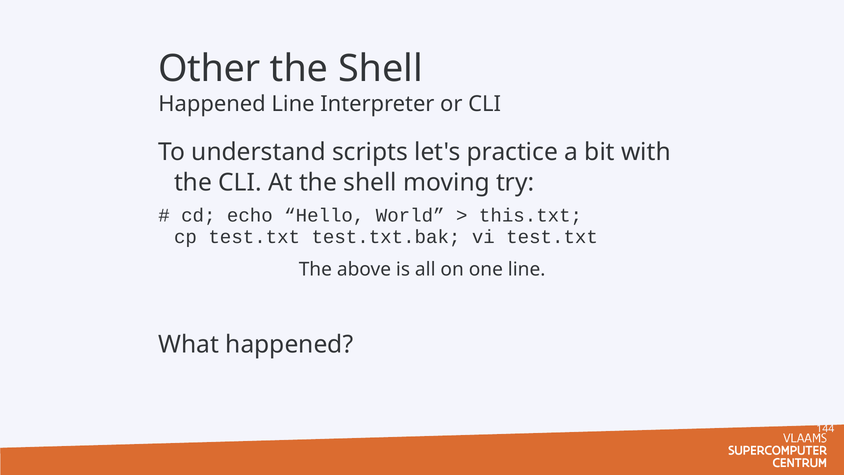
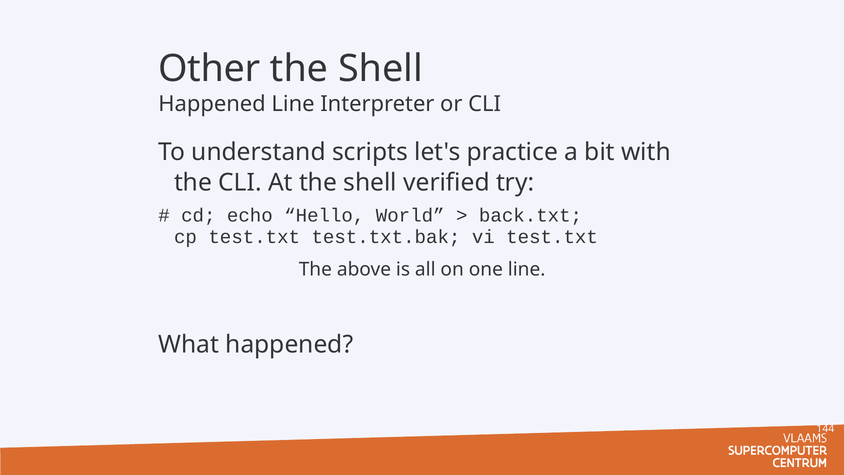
moving: moving -> verified (446, 182)
this.txt: this.txt -> back.txt (531, 215)
